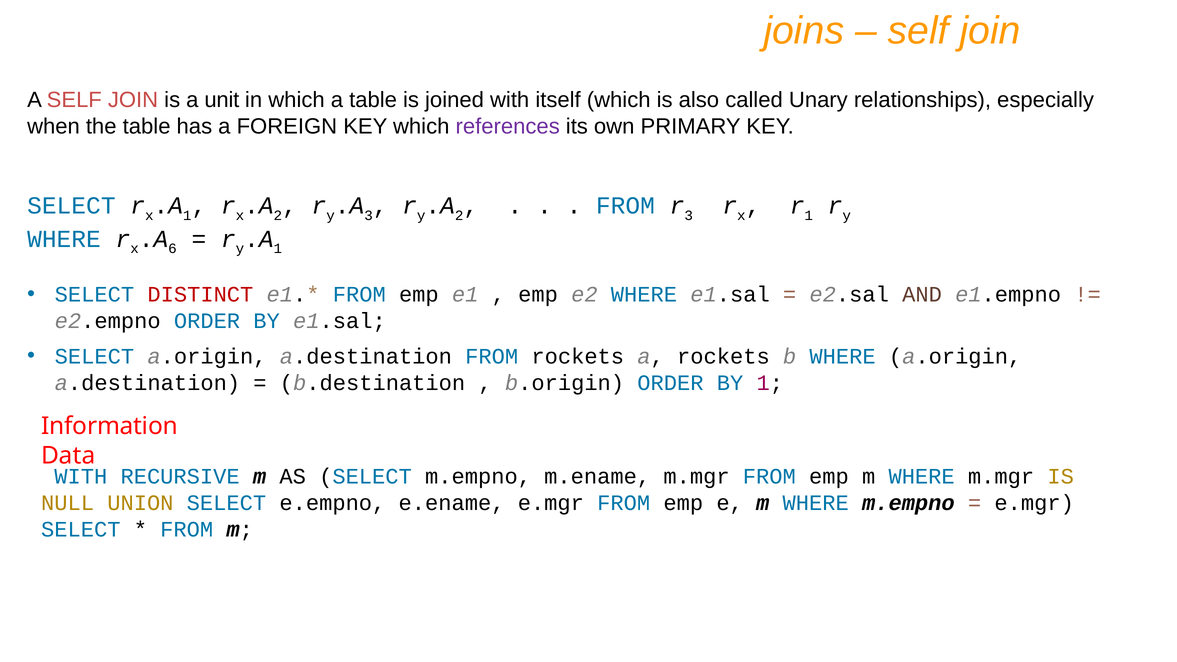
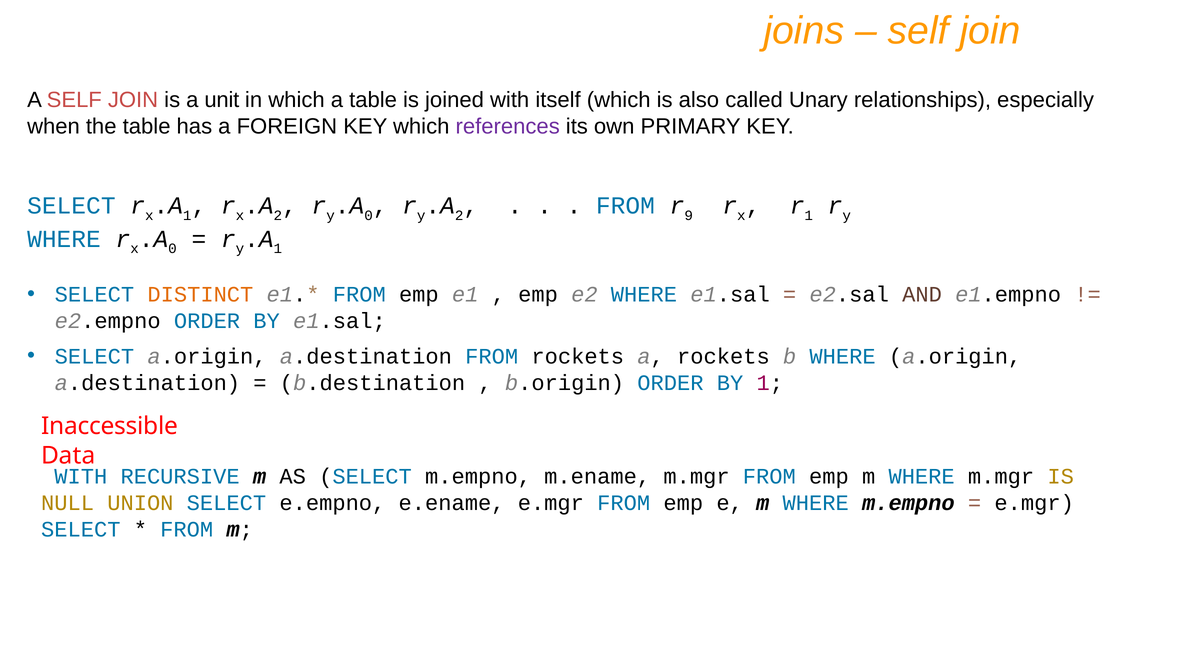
3: 3 -> 0 (369, 215)
3: 3 -> 9 (689, 215)
6: 6 -> 0 (173, 249)
DISTINCT colour: red -> orange (200, 295)
Information: Information -> Inaccessible (110, 426)
